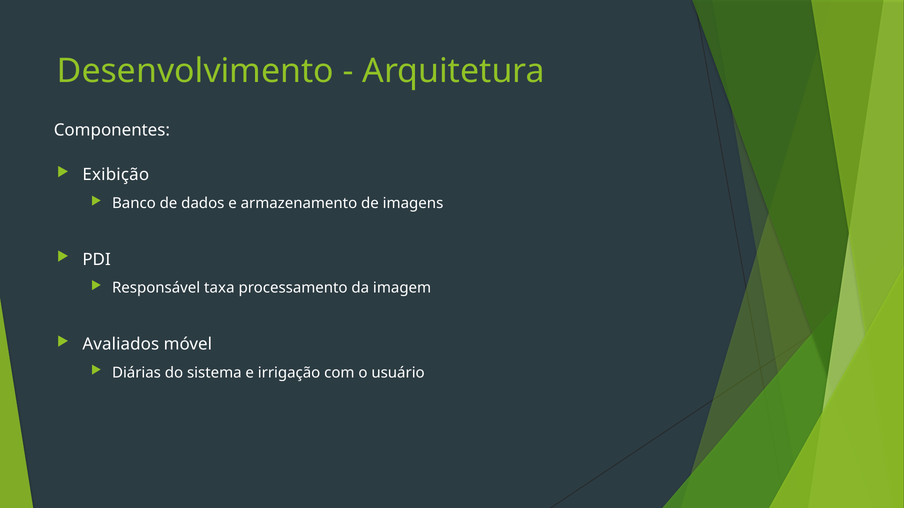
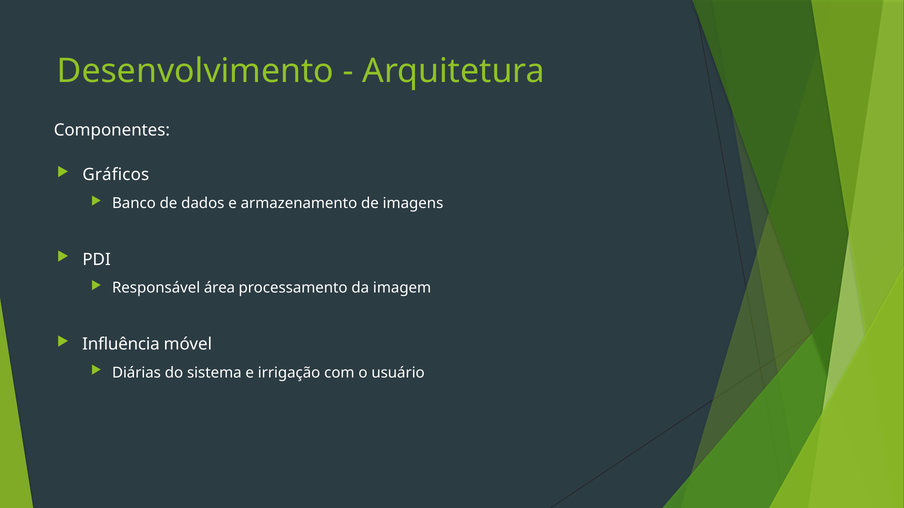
Exibição: Exibição -> Gráficos (116, 175)
taxa: taxa -> área (219, 288)
Avaliados: Avaliados -> Influência (121, 344)
